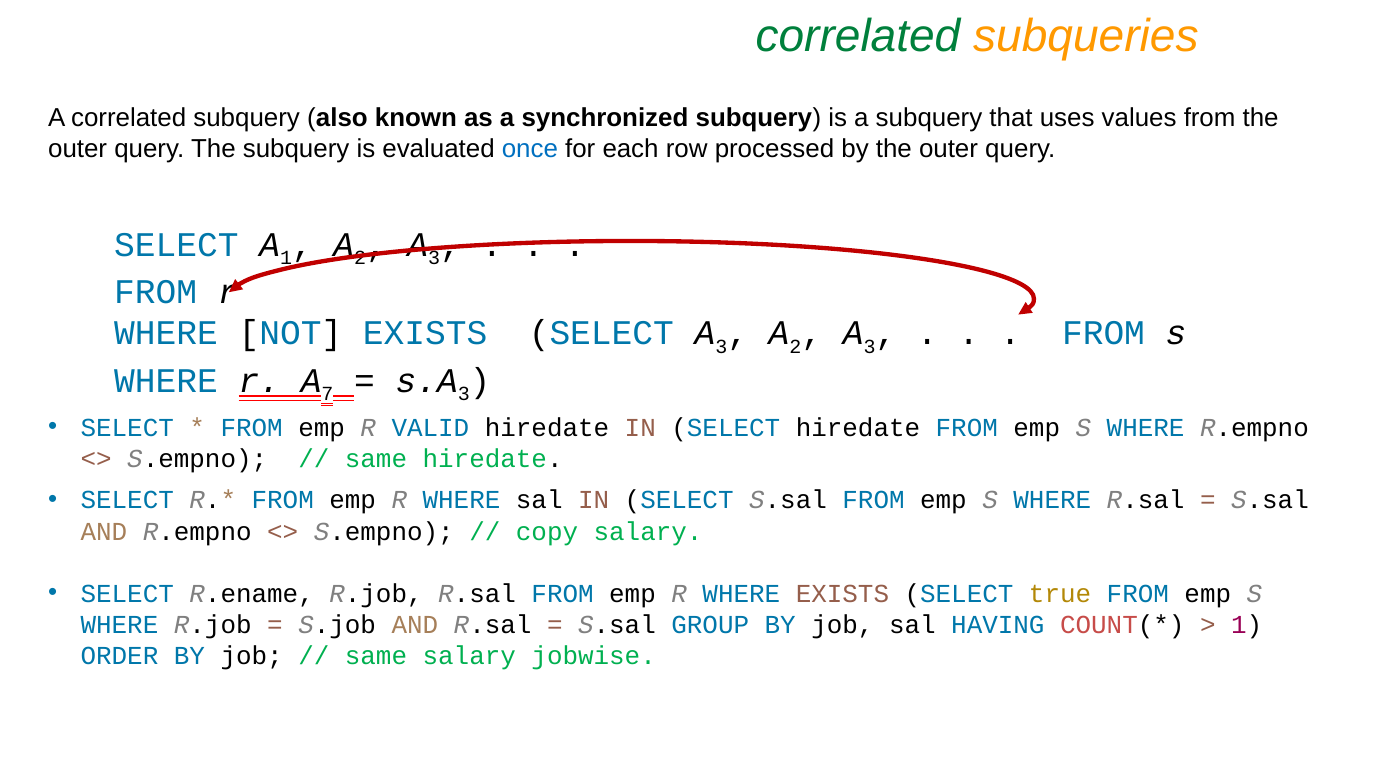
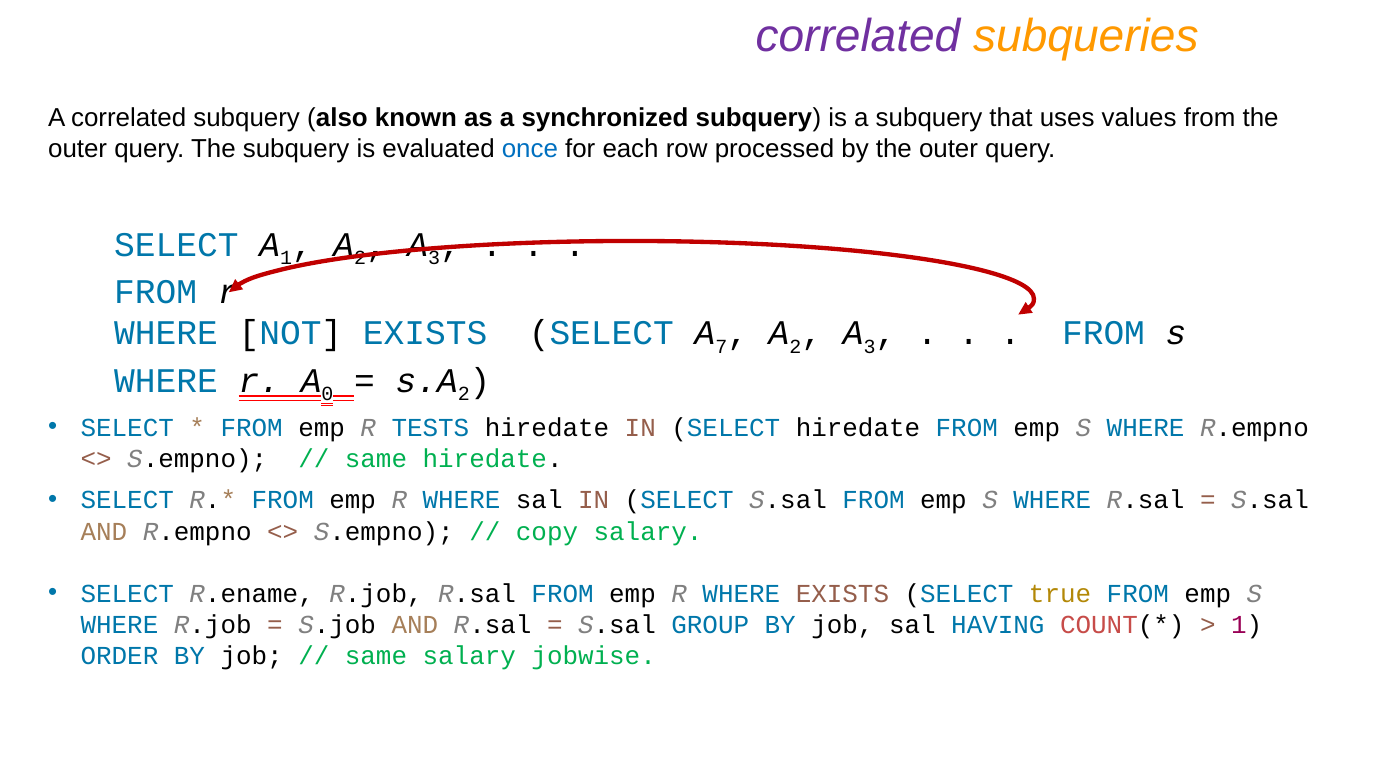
correlated colour: green -> purple (858, 36)
SELECT A 3: 3 -> 7 (721, 347)
7: 7 -> 0 (327, 394)
3: 3 -> 2 (464, 394)
VALID: VALID -> TESTS (430, 427)
